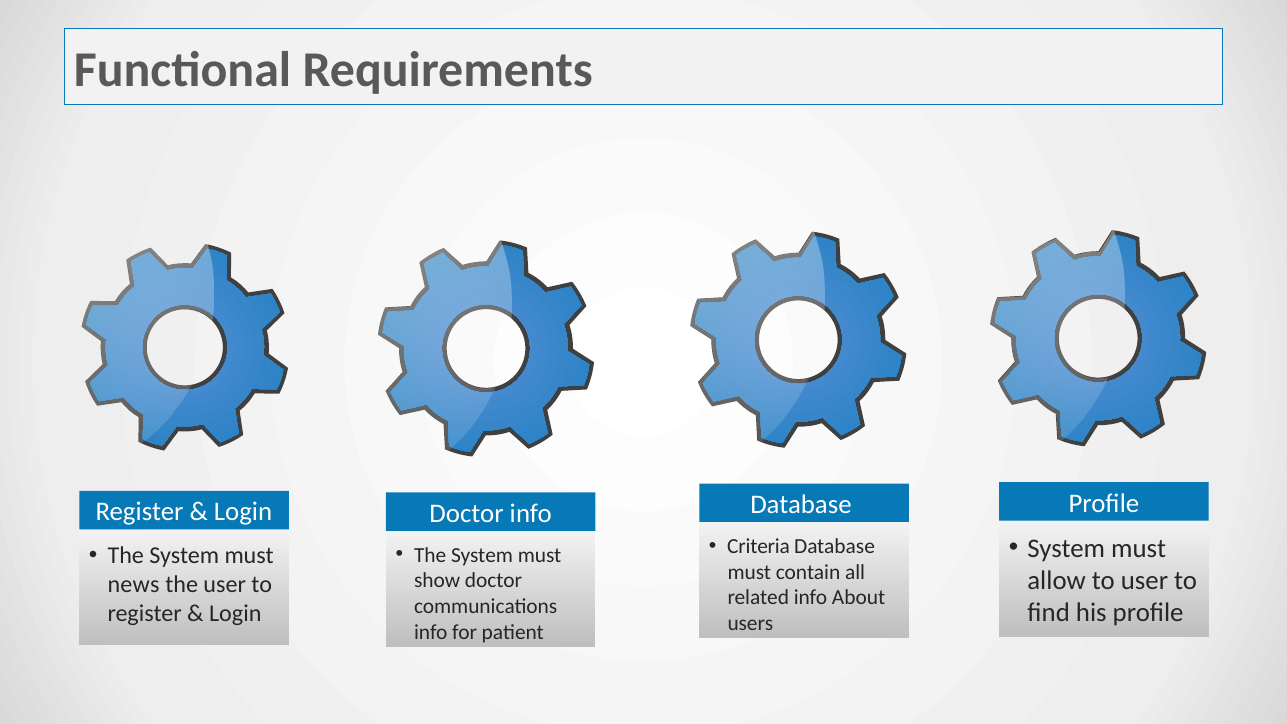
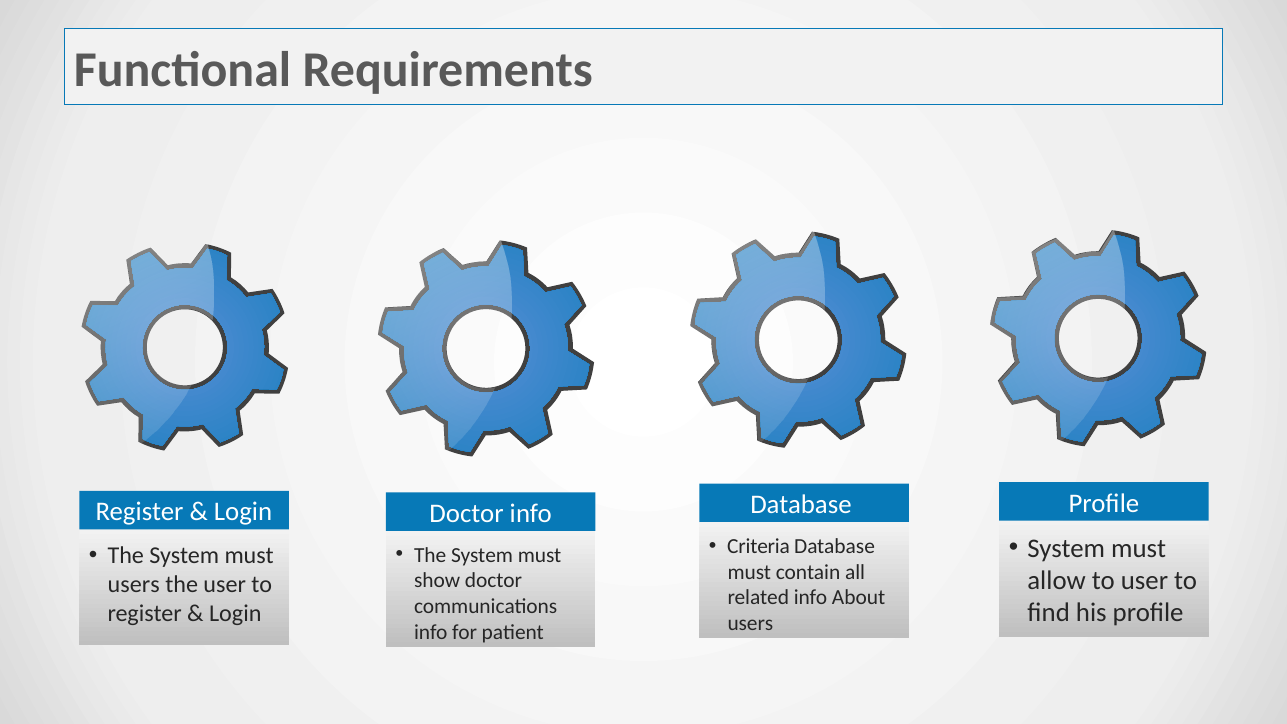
news: news -> users (134, 584)
